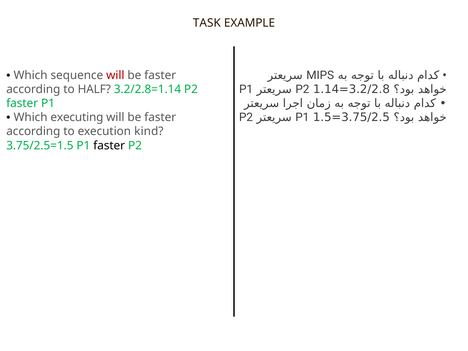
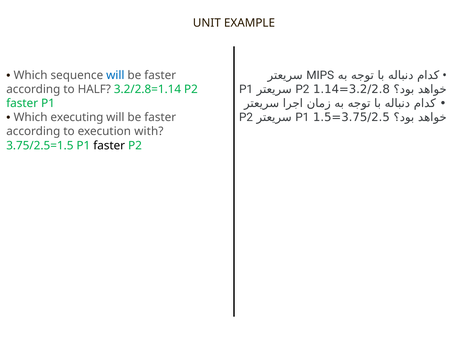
TASK: TASK -> UNIT (207, 23)
will colour: red -> blue (115, 75)
kind: kind -> with (149, 131)
